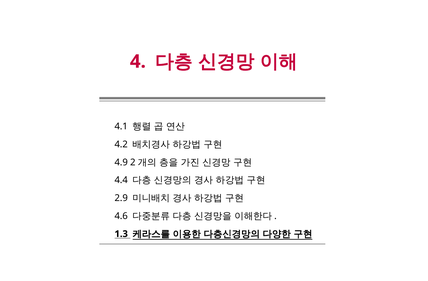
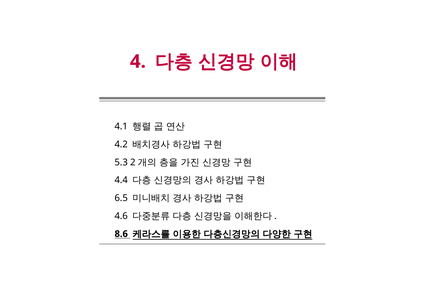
4.9: 4.9 -> 5.3 (121, 162)
2.9: 2.9 -> 6.5 (121, 198)
1.3: 1.3 -> 8.6 (121, 234)
